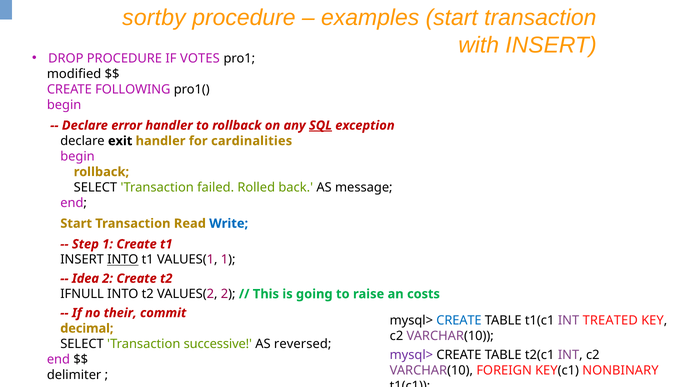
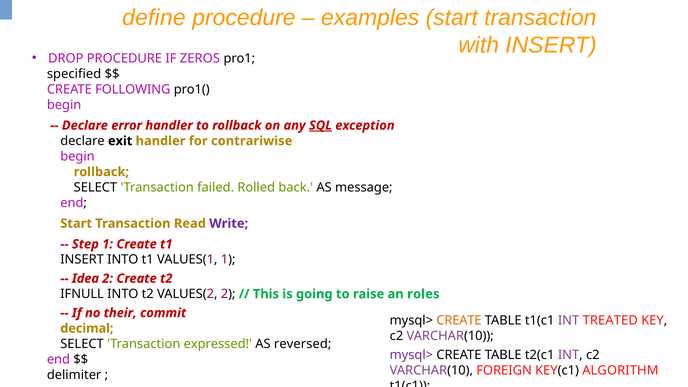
sortby: sortby -> define (154, 18)
VOTES: VOTES -> ZEROS (200, 58)
modified: modified -> specified (74, 74)
cardinalities: cardinalities -> contrariwise (252, 141)
Write colour: blue -> purple (229, 223)
INTO underline: present -> none (123, 260)
costs: costs -> roles (423, 294)
CREATE colour: blue -> orange (459, 321)
successive: successive -> expressed (218, 344)
NONBINARY: NONBINARY -> ALGORITHM (620, 370)
